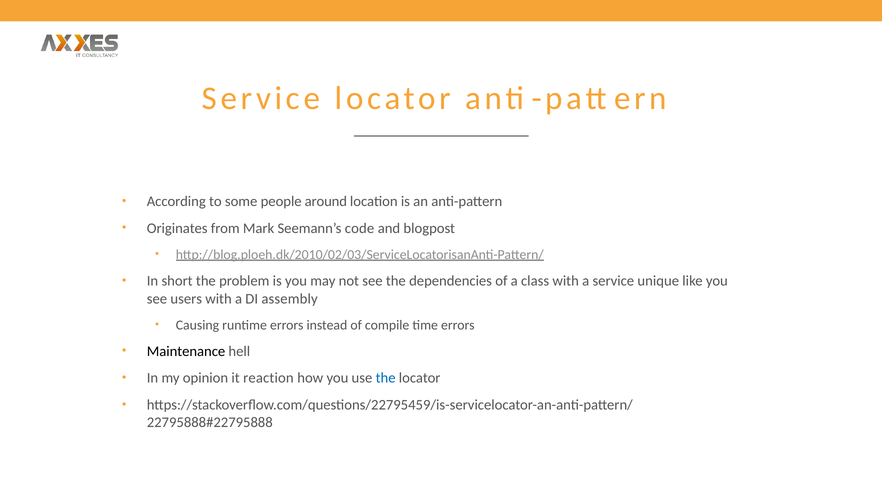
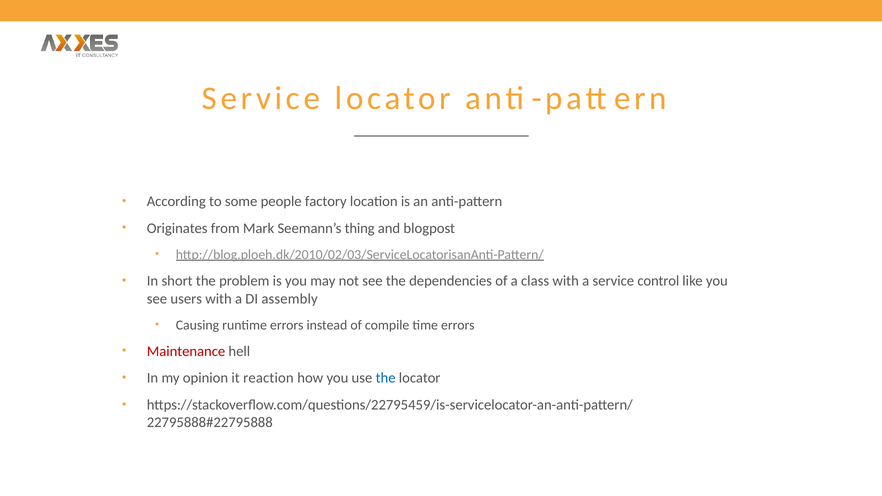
around: around -> factory (326, 201)
code: code -> thing (360, 228)
unique: unique -> control (658, 281)
Maintenance colour: black -> red (186, 351)
